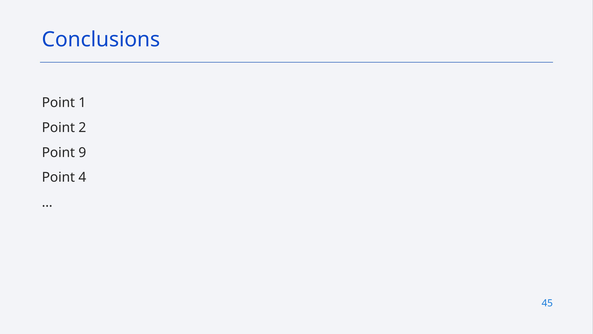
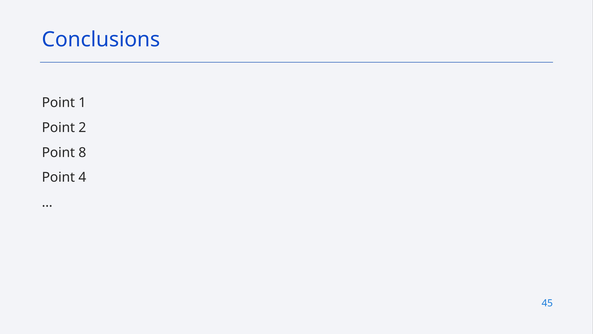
9: 9 -> 8 (82, 152)
